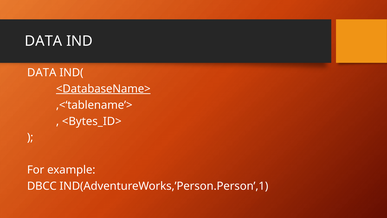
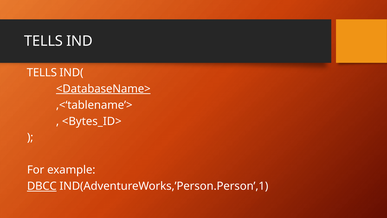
DATA: DATA -> TELLS (44, 41)
DATA: DATA -> TELLS (42, 72)
DBCC underline: none -> present (42, 186)
